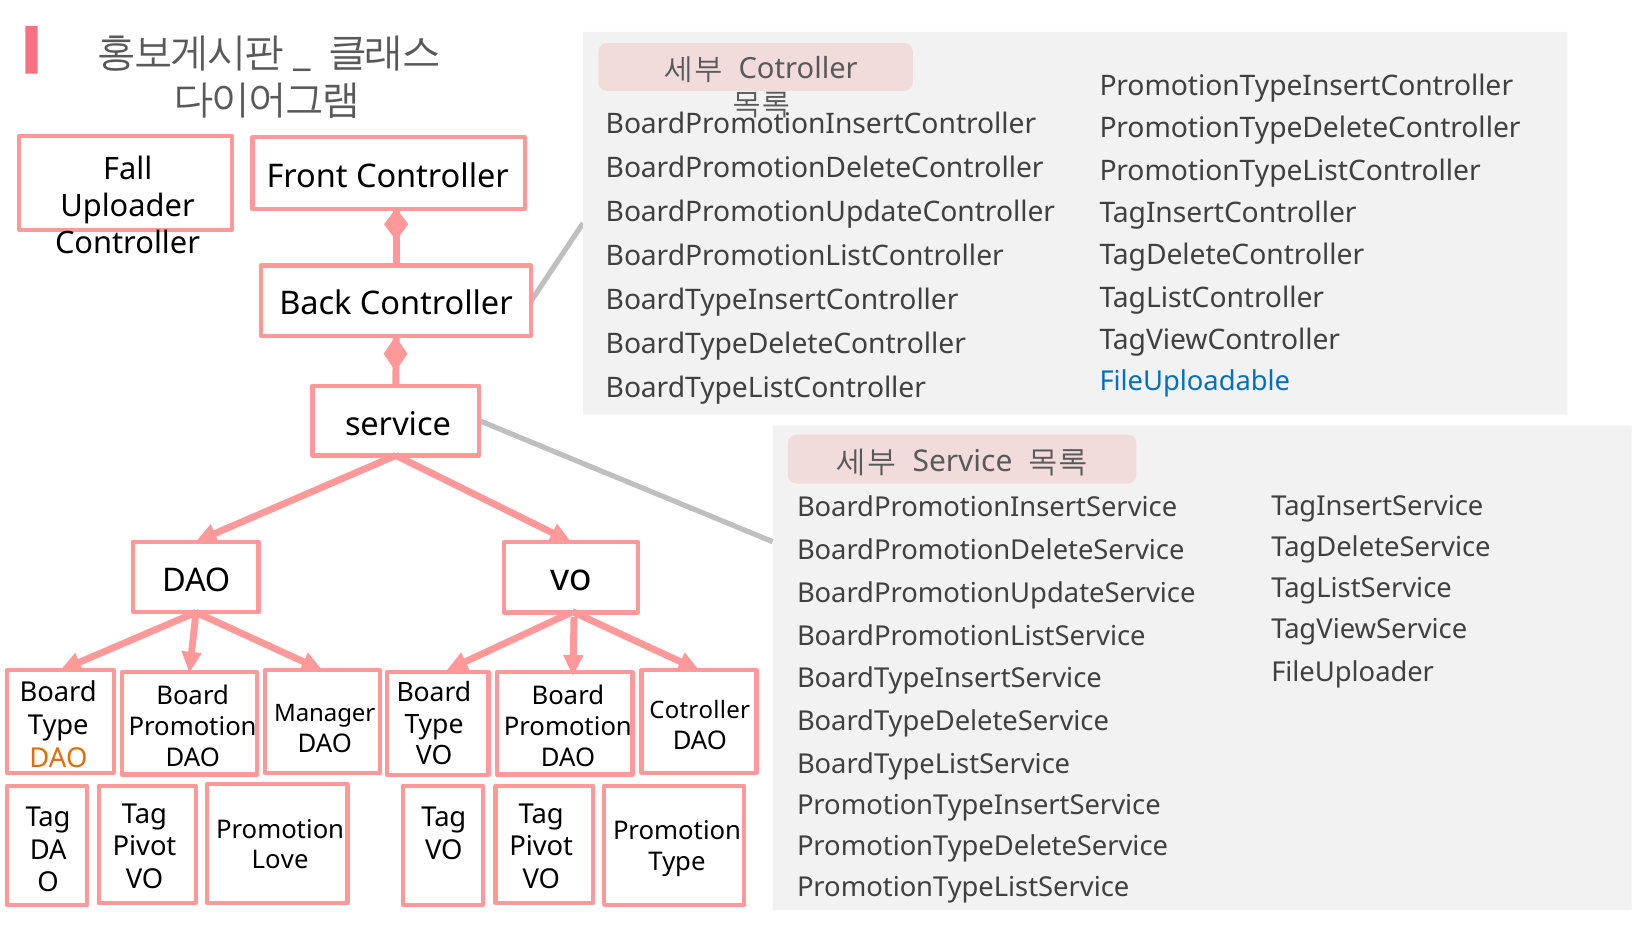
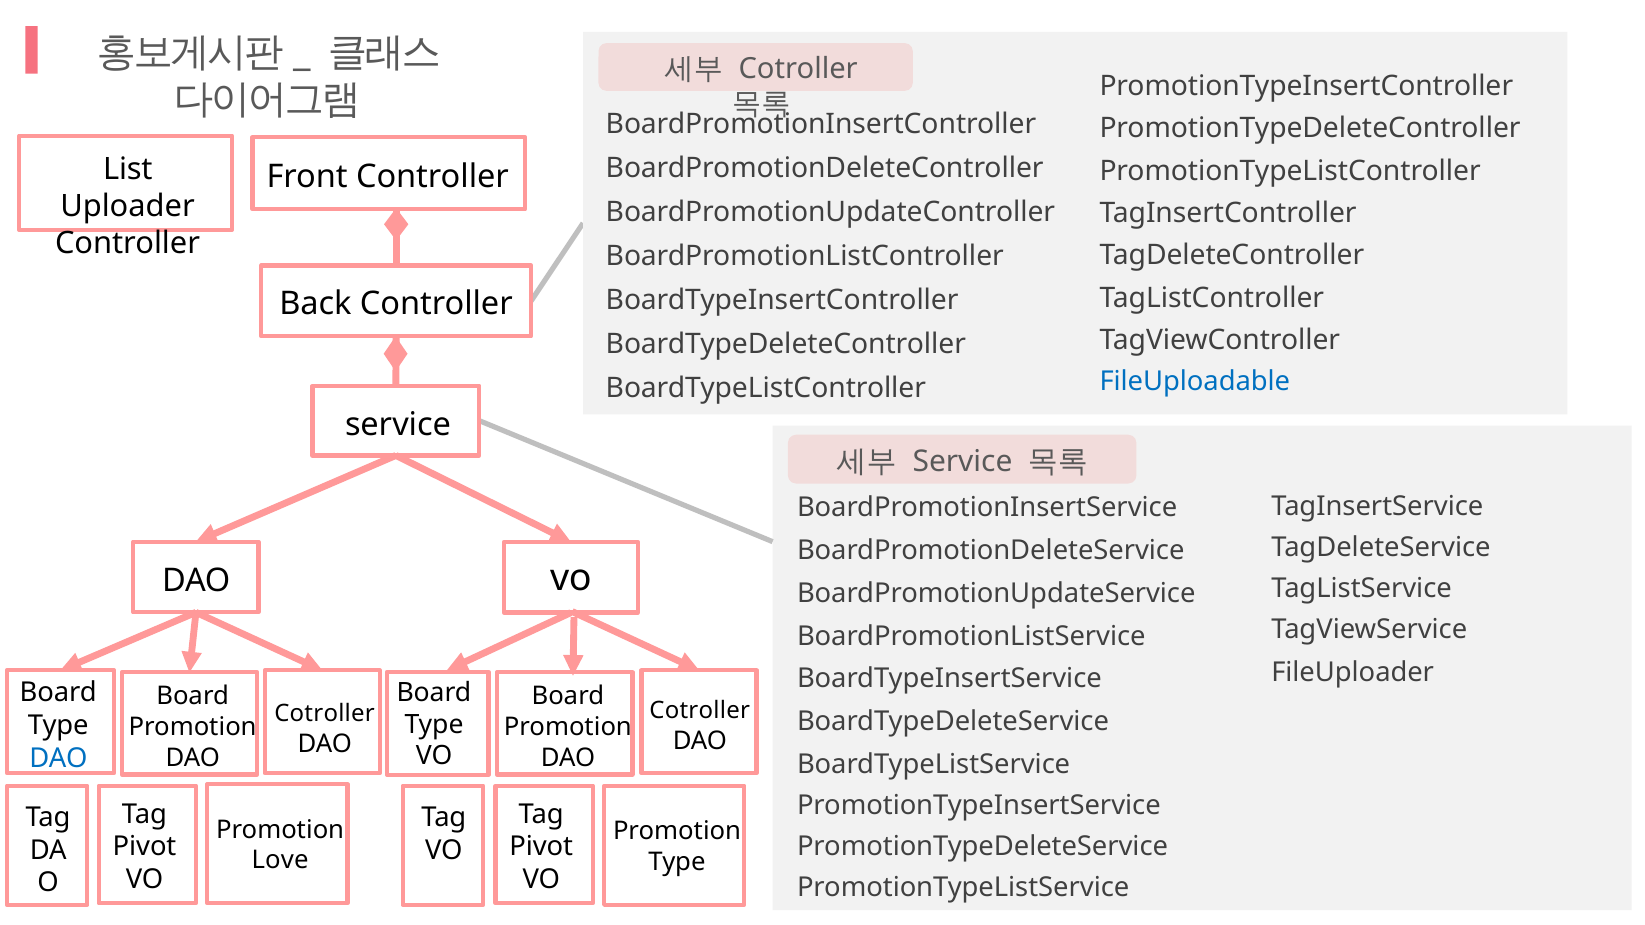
Fall: Fall -> List (128, 169)
Manager: Manager -> Cotroller (325, 714)
DAO colour: orange -> blue (58, 759)
